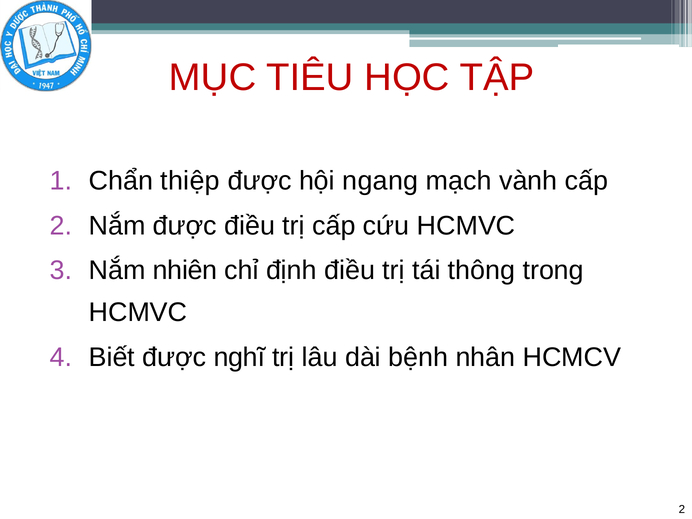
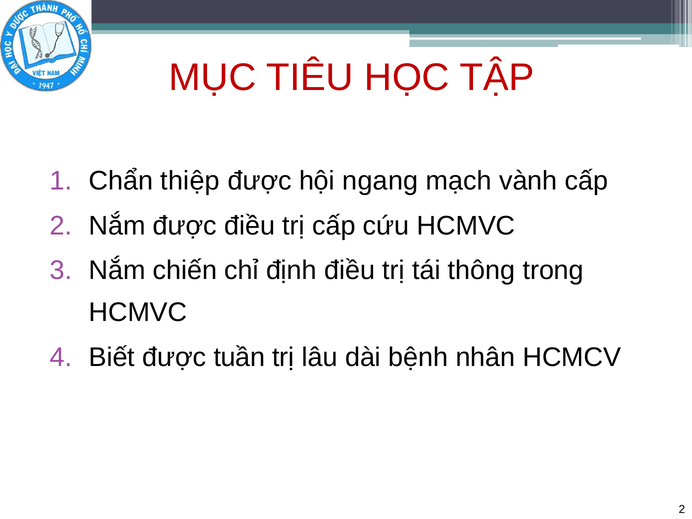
nhiên: nhiên -> chiến (185, 271)
nghĩ: nghĩ -> tuần (239, 357)
